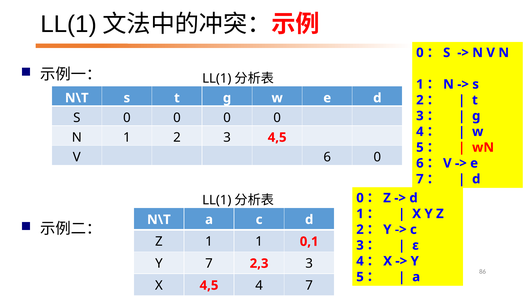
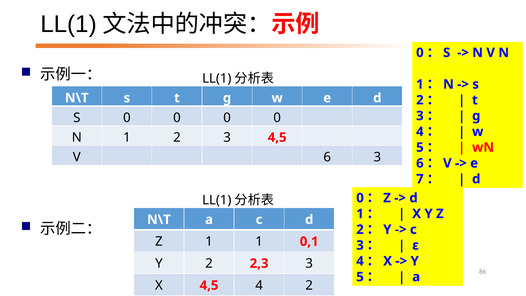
6 0: 0 -> 3 (377, 157)
Y 7: 7 -> 2 (209, 263)
4 7: 7 -> 2 (309, 285)
